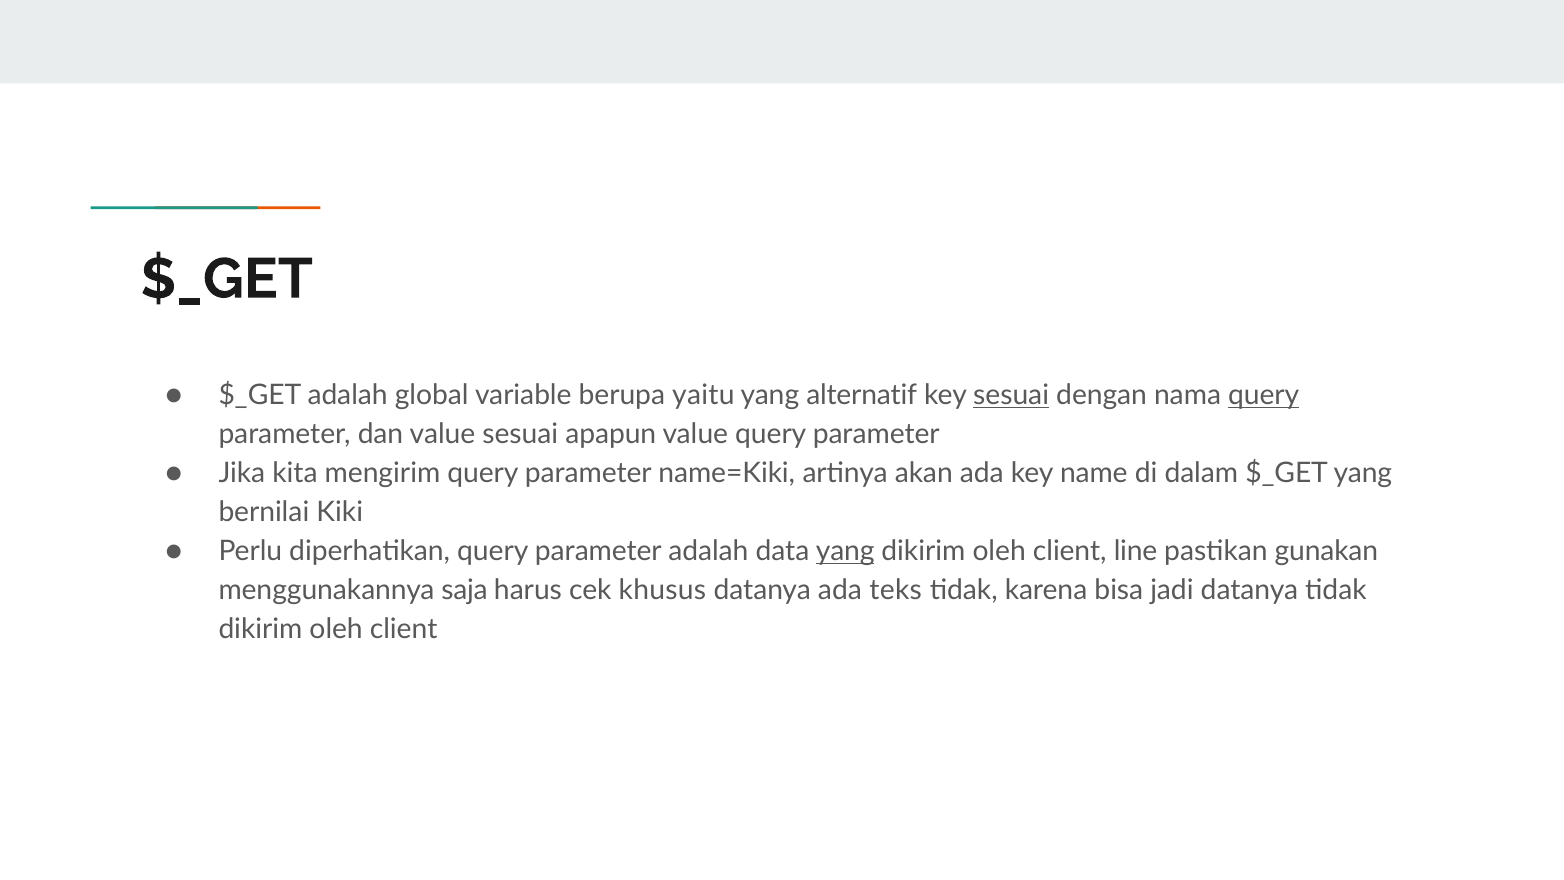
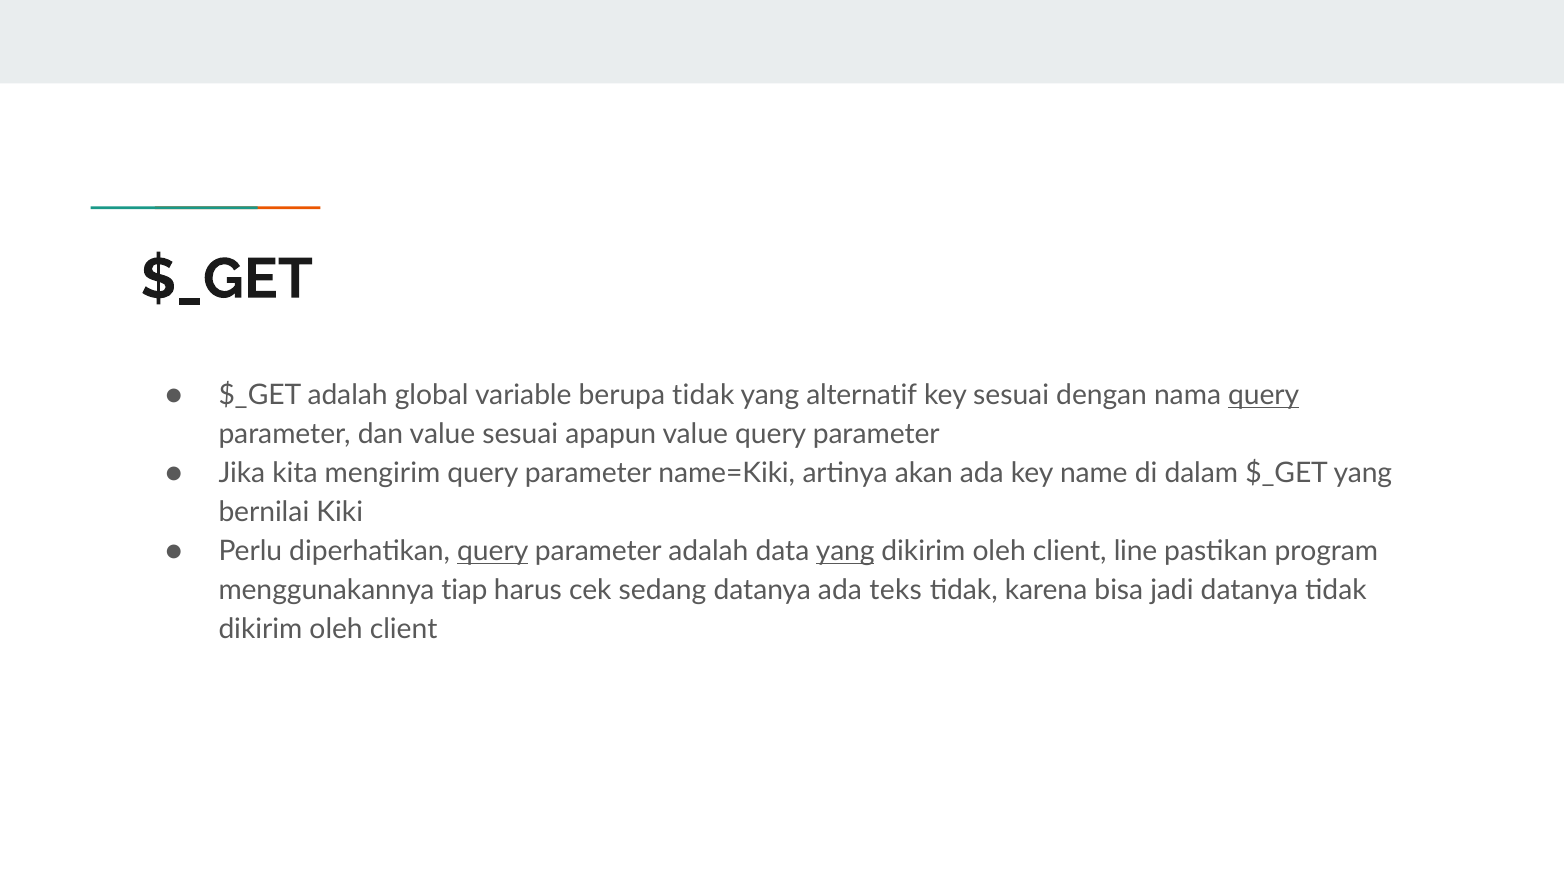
berupa yaitu: yaitu -> tidak (703, 395)
sesuai underline: present -> none (1011, 395)
query underline: none -> present (493, 551)
gunakan: gunakan -> program (1326, 551)
saja: saja -> tiap (464, 590)
khusus: khusus -> sedang (663, 590)
